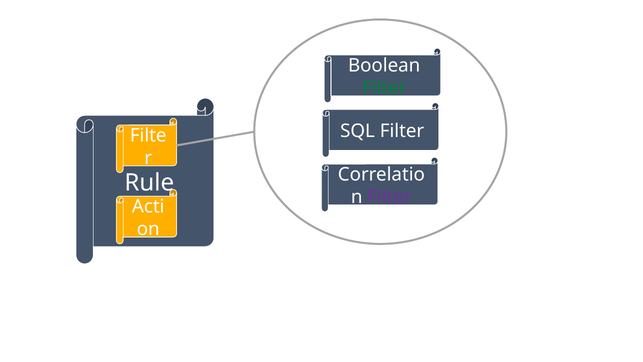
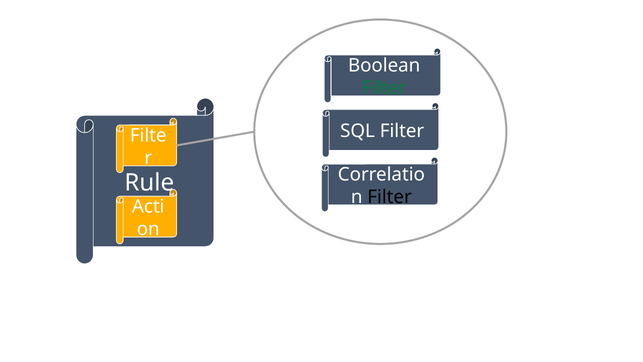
Filter colour: purple -> black (390, 197)
